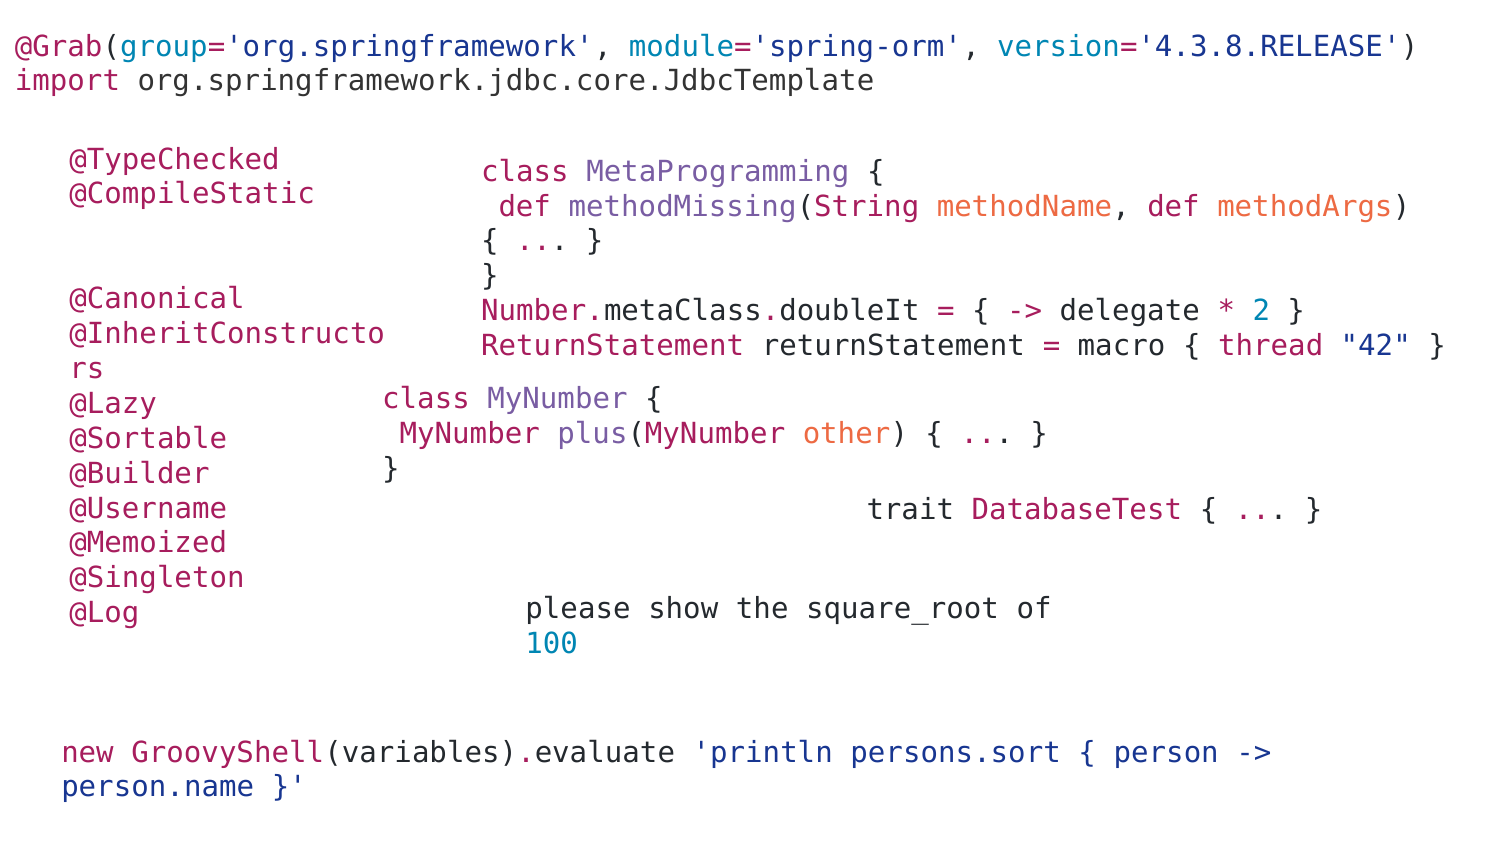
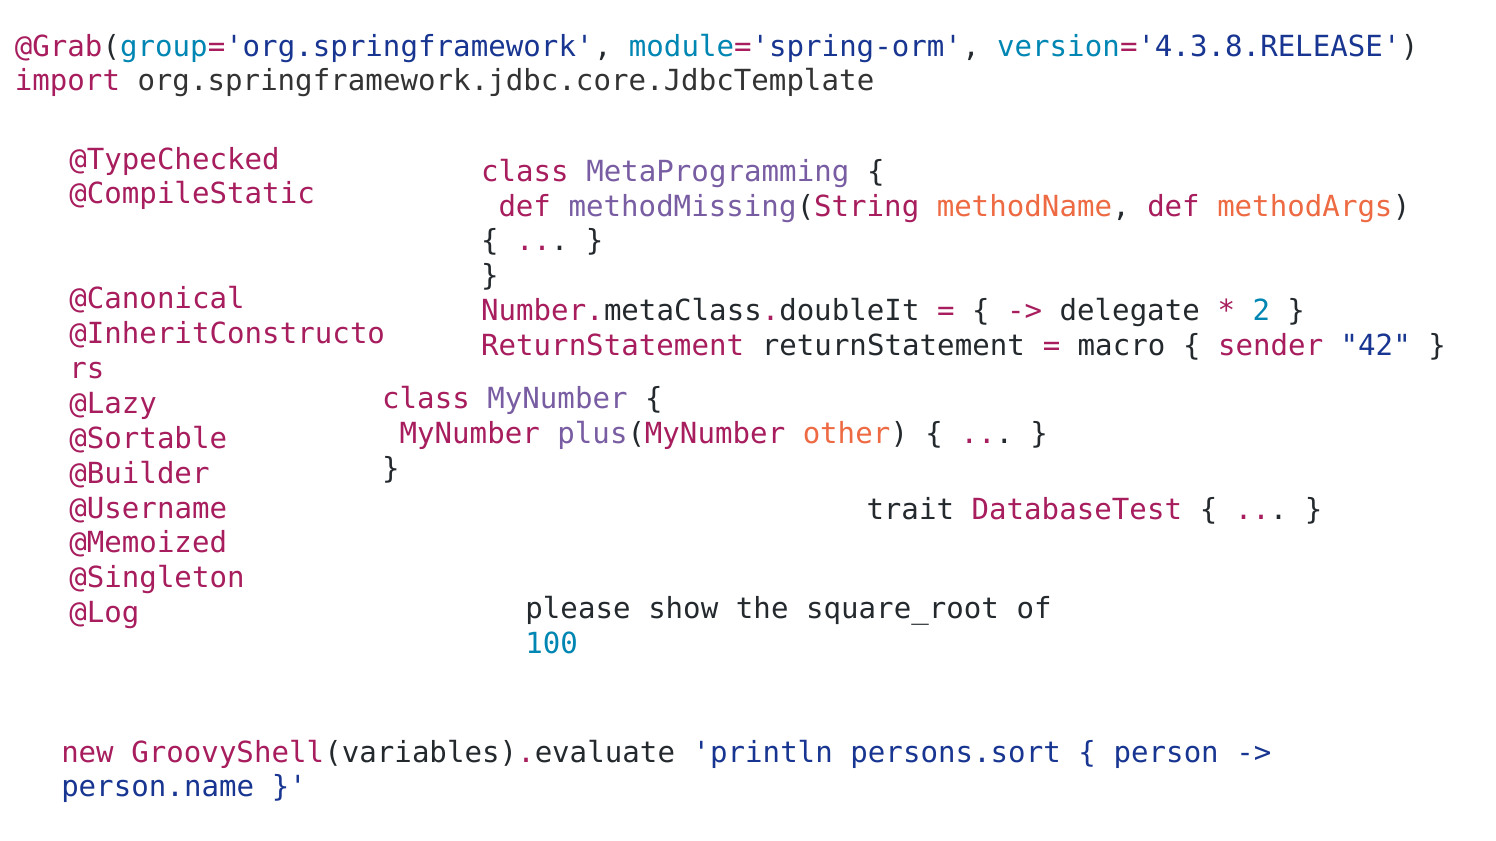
thread: thread -> sender (1271, 346)
